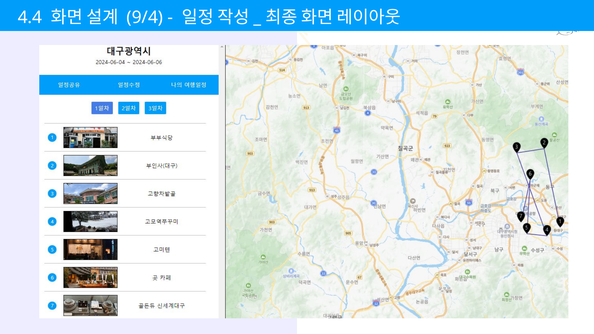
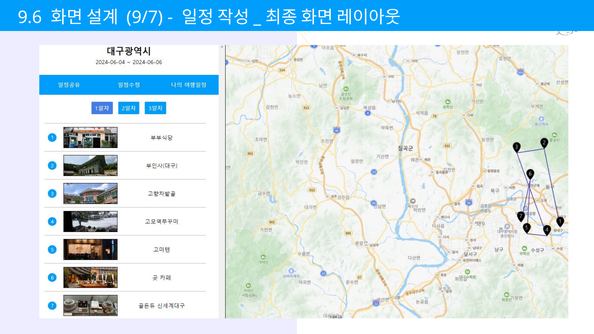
4.4: 4.4 -> 9.6 (30, 17)
9/4: 9/4 -> 9/7 (145, 17)
